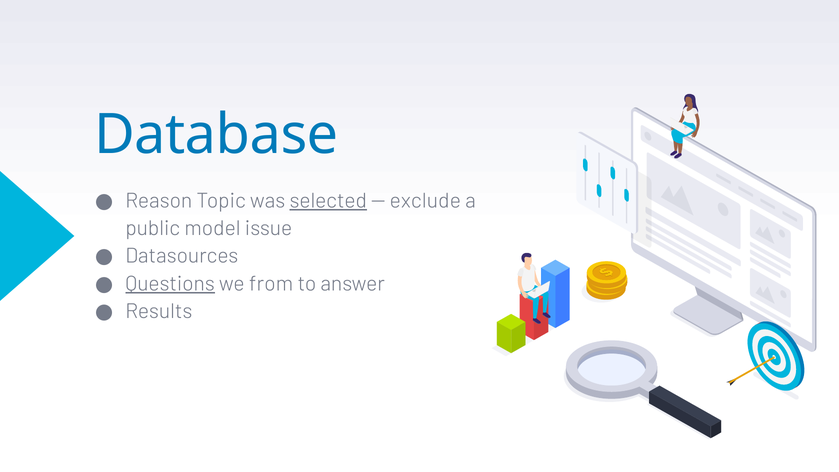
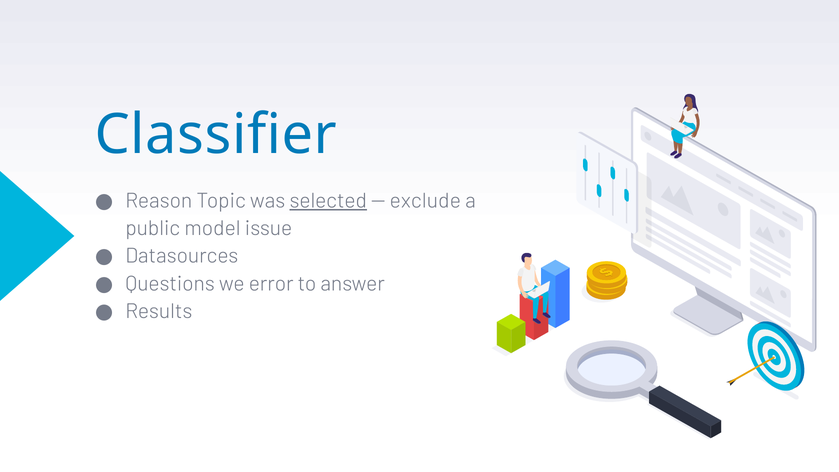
Database: Database -> Classifier (216, 135)
Questions underline: present -> none (170, 284)
from: from -> error (271, 284)
